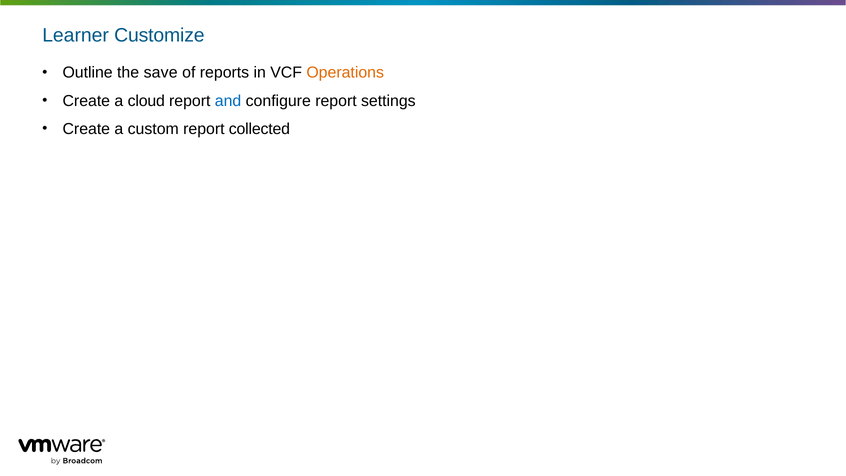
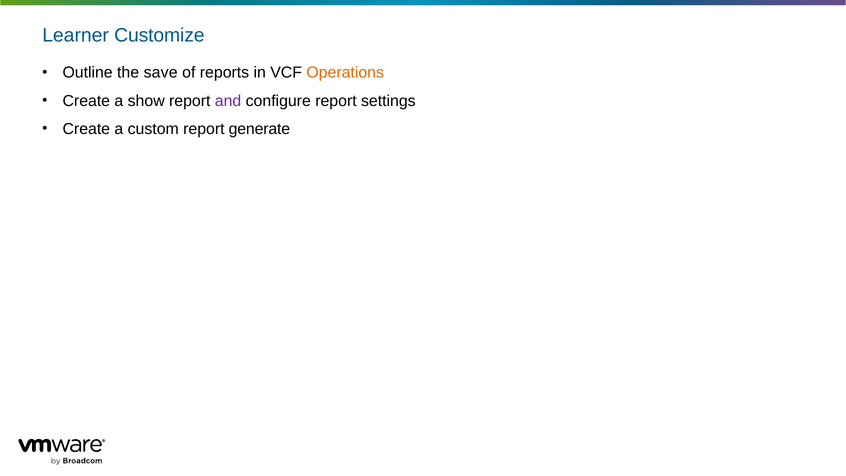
cloud: cloud -> show (146, 101)
and colour: blue -> purple (228, 101)
collected: collected -> generate (259, 129)
